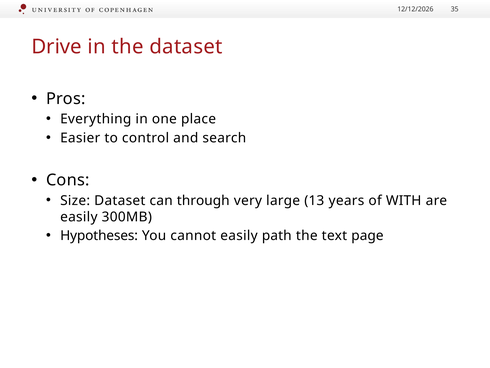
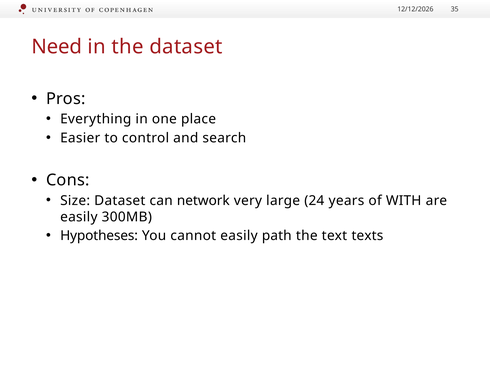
Drive: Drive -> Need (57, 47)
through: through -> network (203, 200)
13: 13 -> 24 (314, 200)
page: page -> texts (367, 235)
